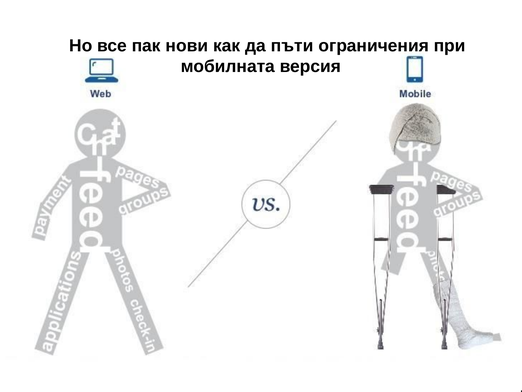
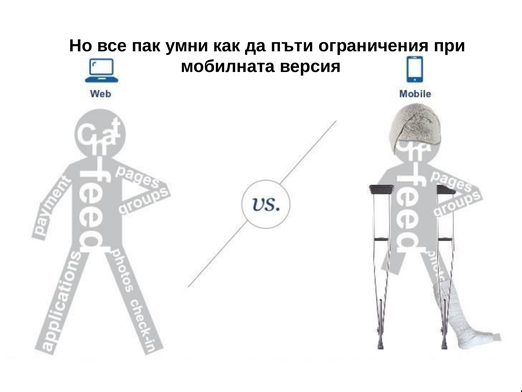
нови: нови -> умни (187, 46)
